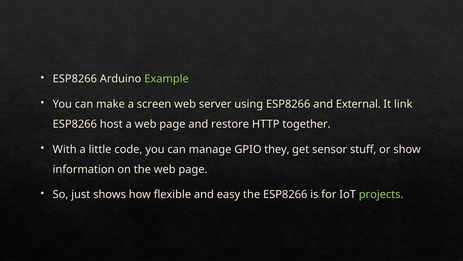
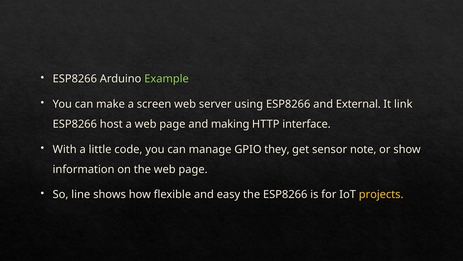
restore: restore -> making (230, 124)
together: together -> interface (307, 124)
stuff: stuff -> note (363, 149)
just: just -> line (81, 194)
projects colour: light green -> yellow (381, 194)
